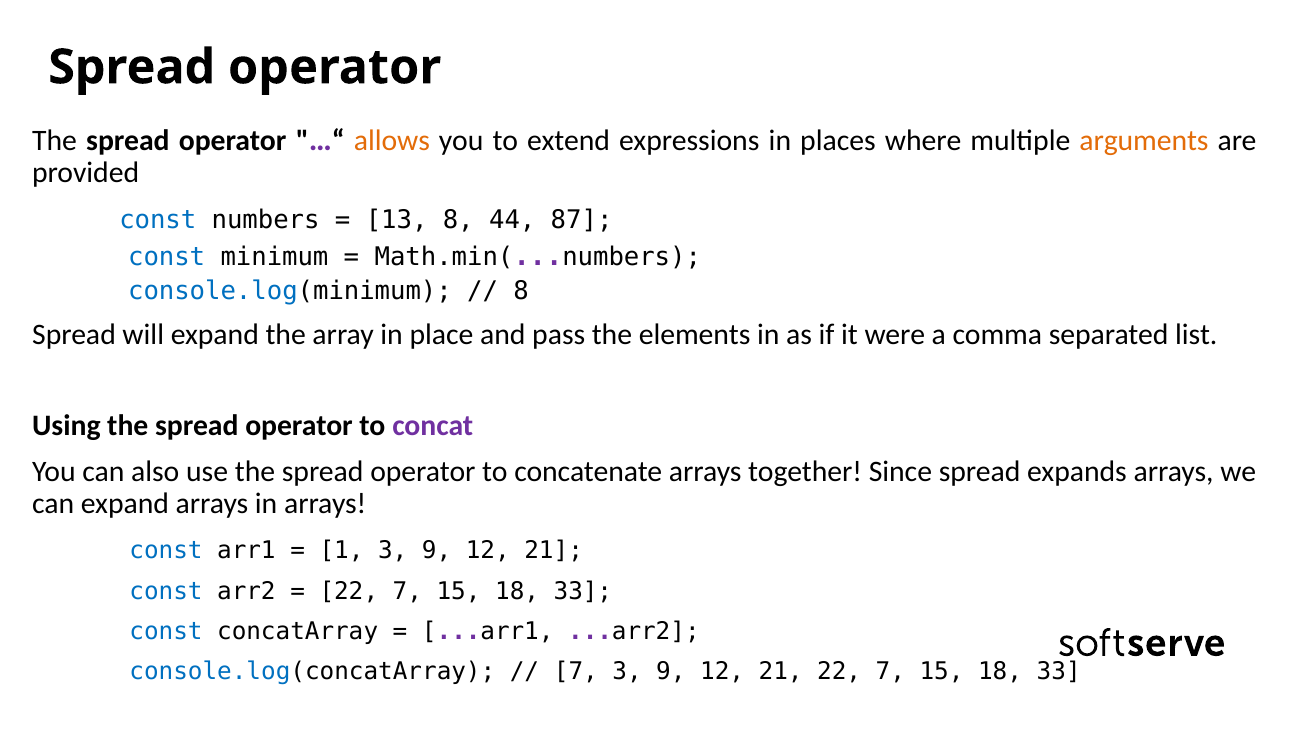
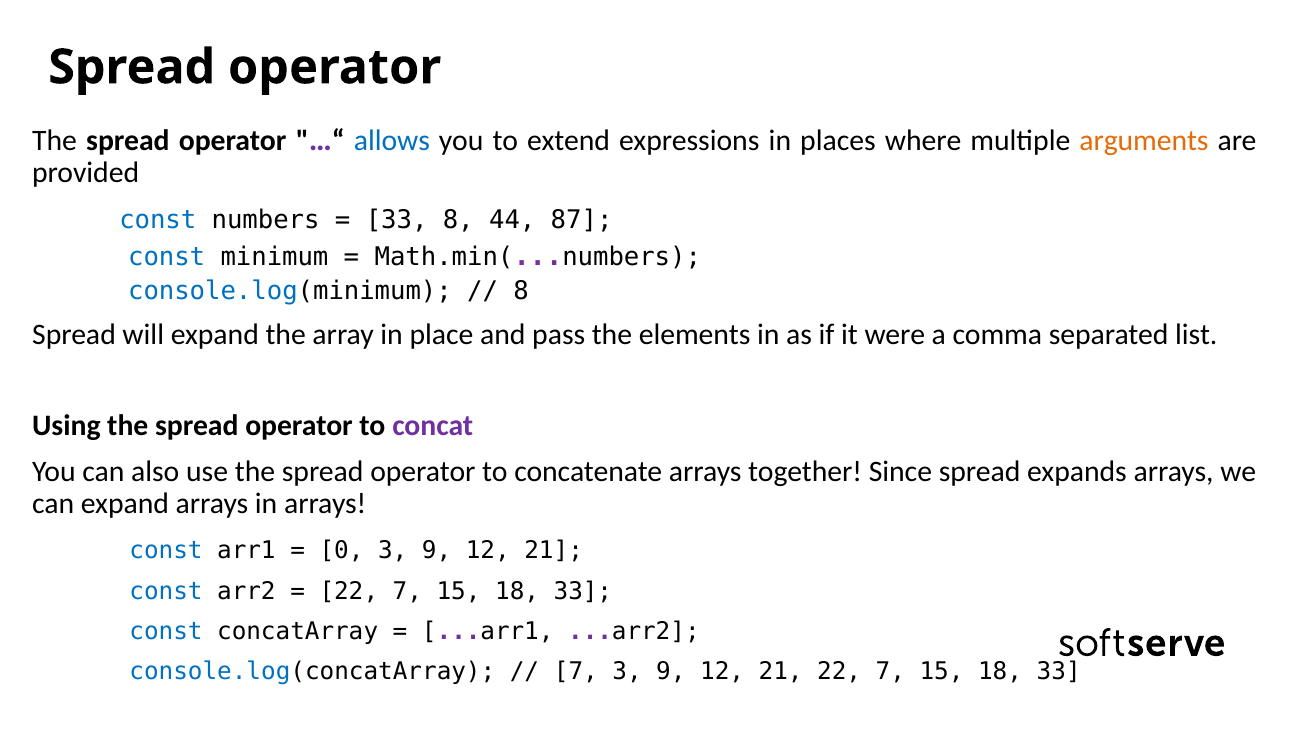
allows colour: orange -> blue (392, 141)
13: 13 -> 33 (397, 220)
1: 1 -> 0 (341, 551)
